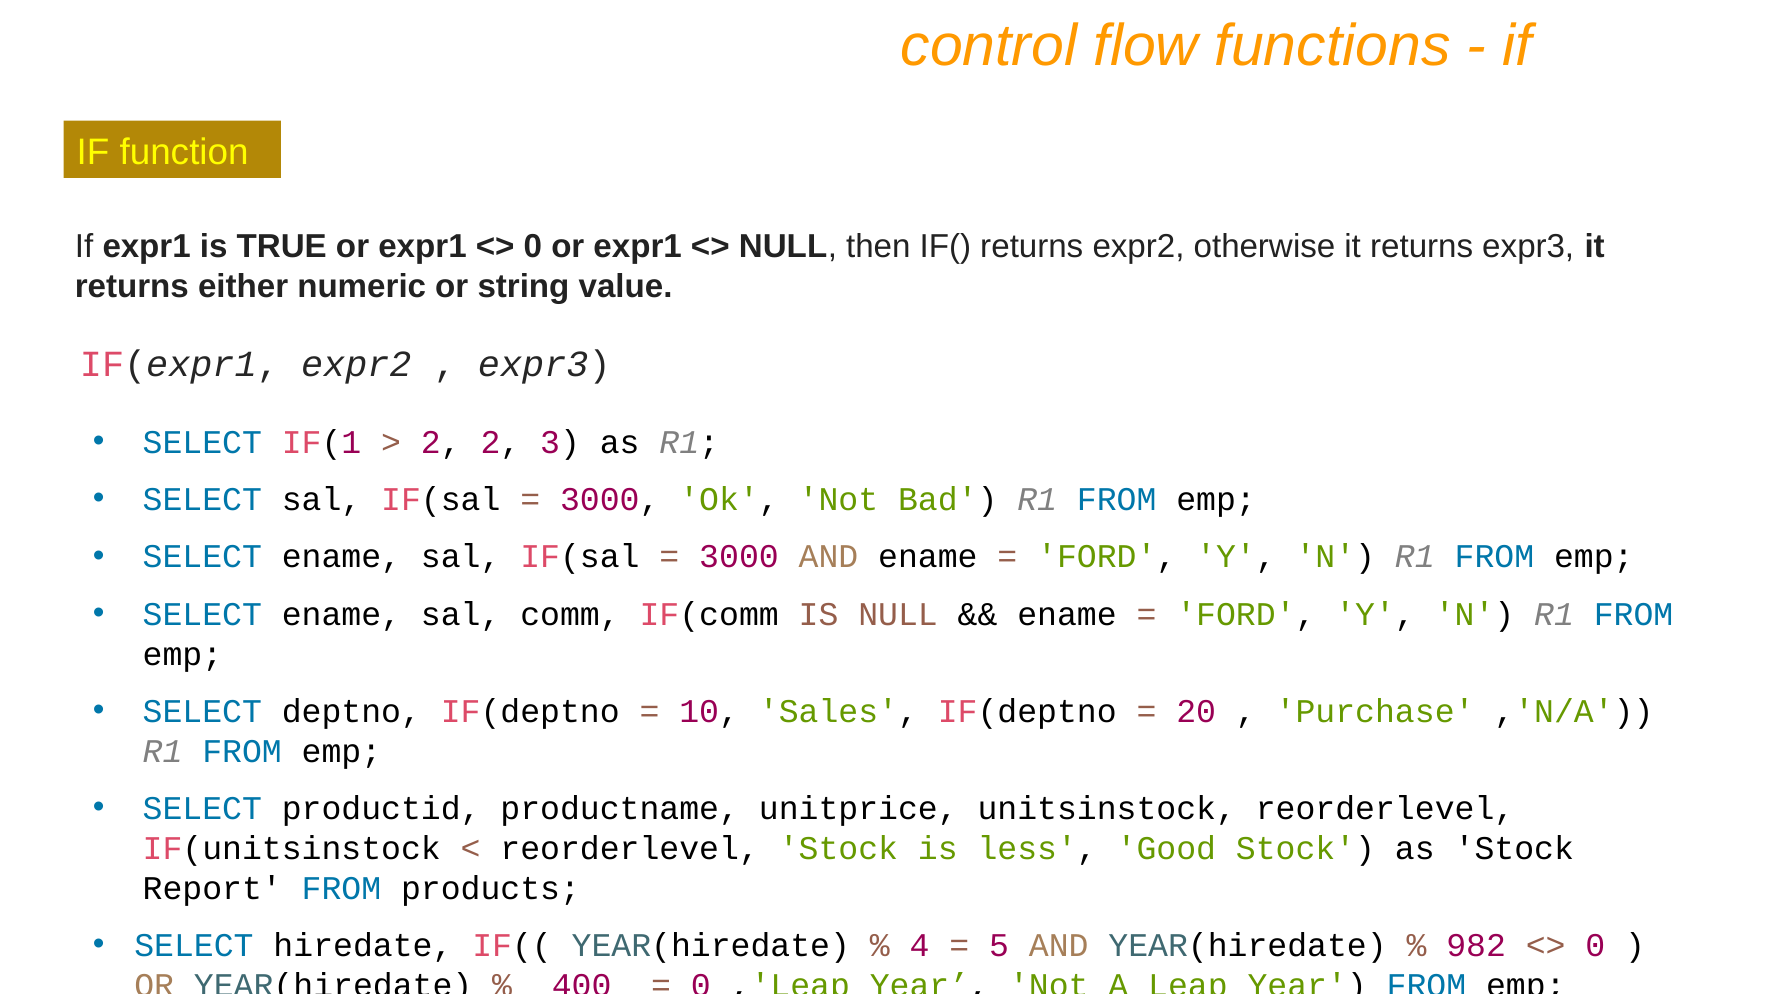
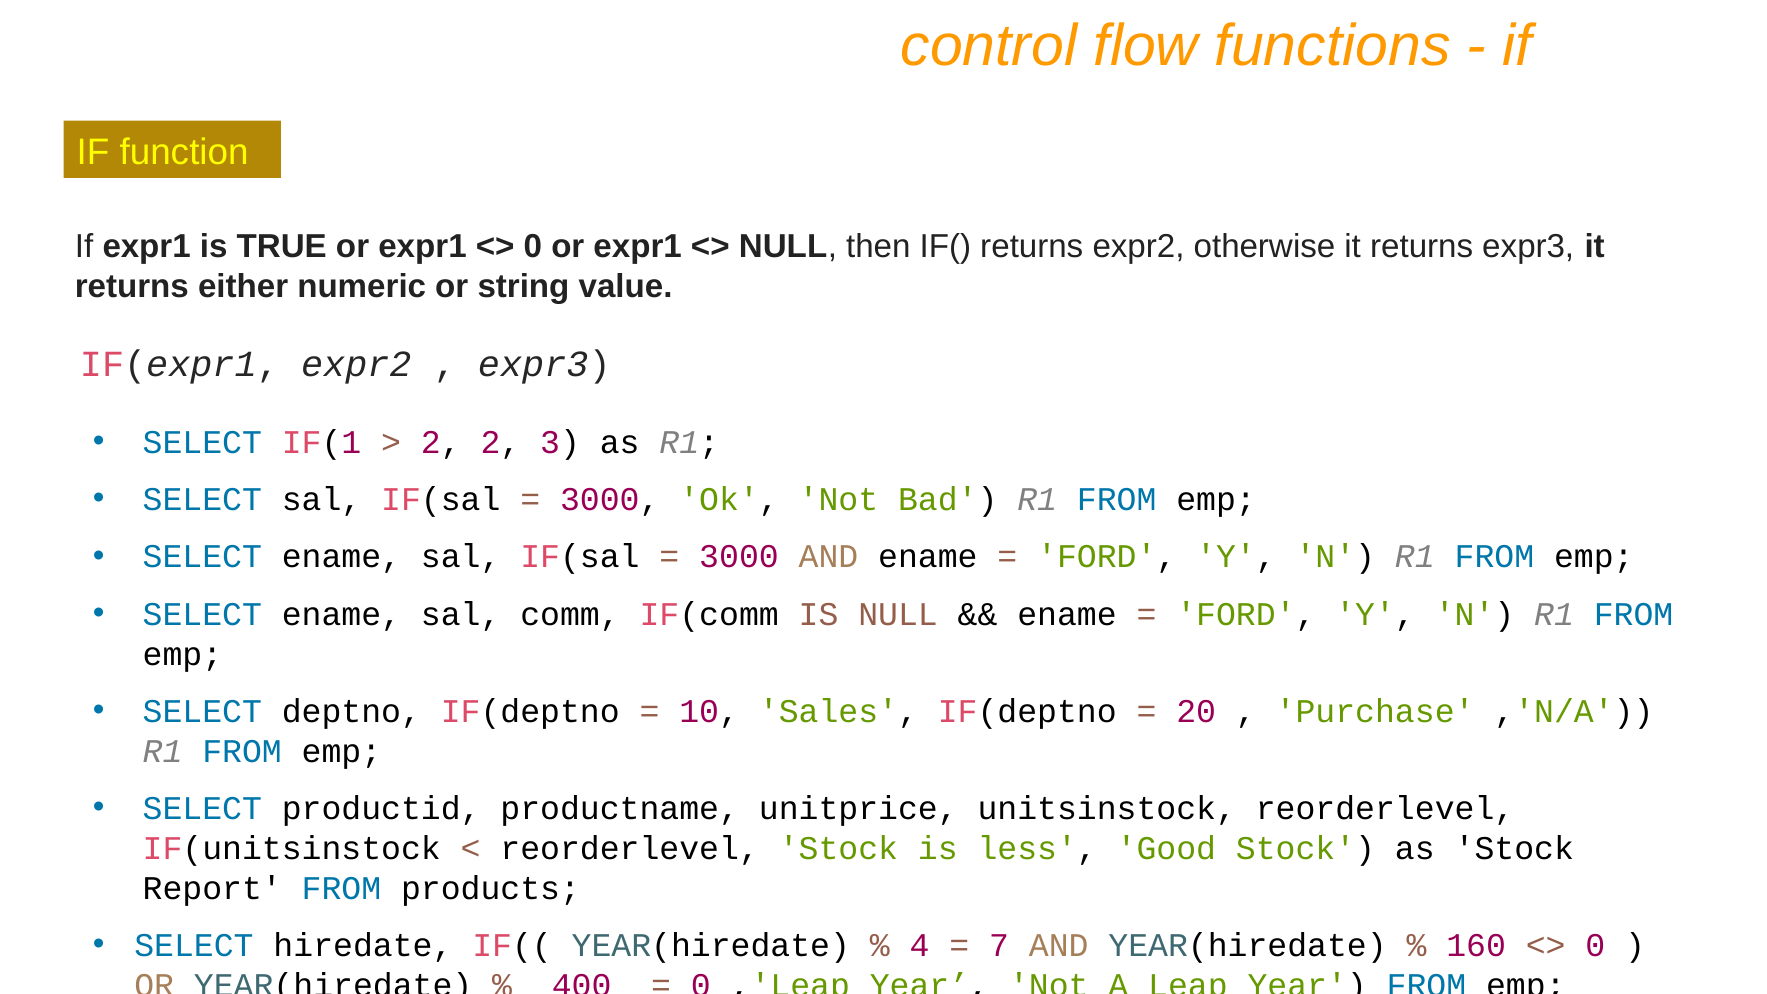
5: 5 -> 7 (999, 946)
982: 982 -> 160 (1476, 946)
